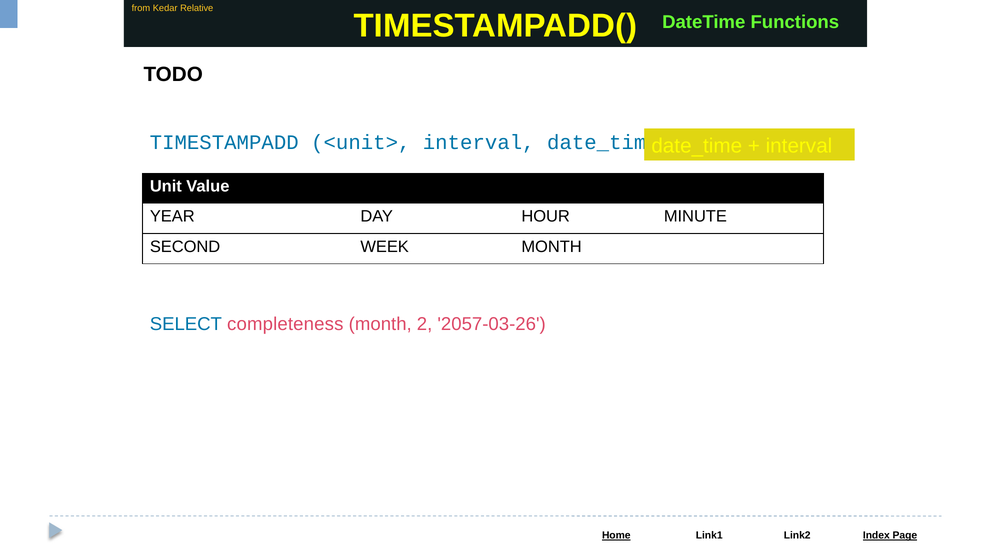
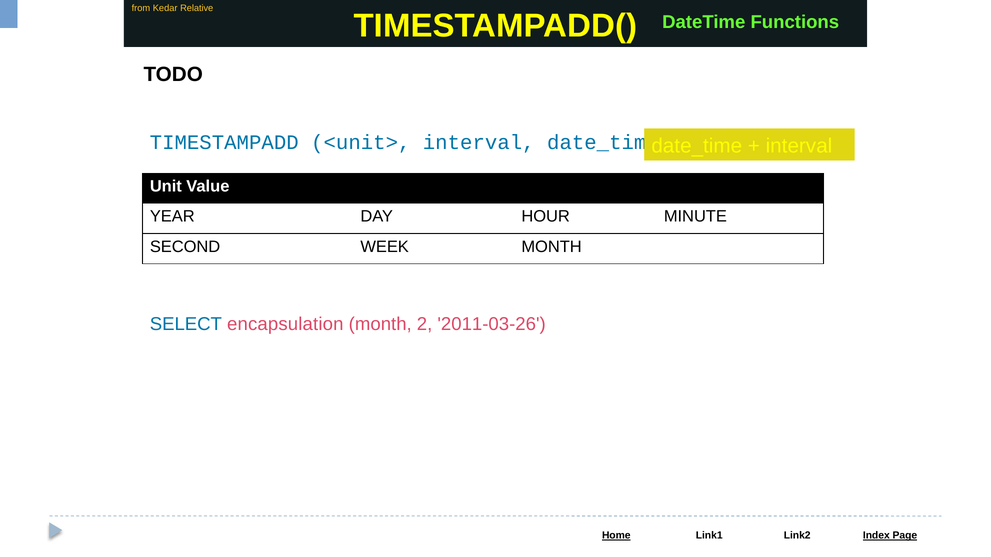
completeness: completeness -> encapsulation (285, 325)
2057-03-26: 2057-03-26 -> 2011-03-26 (492, 325)
